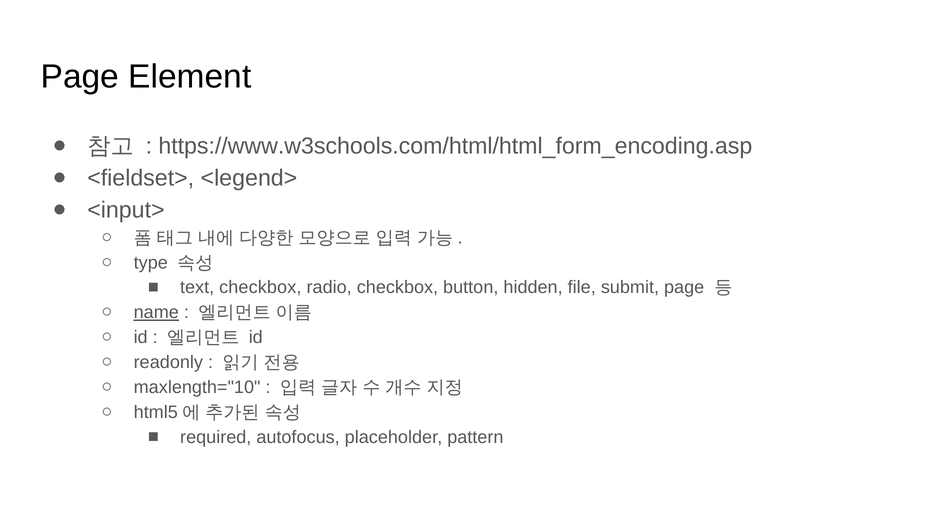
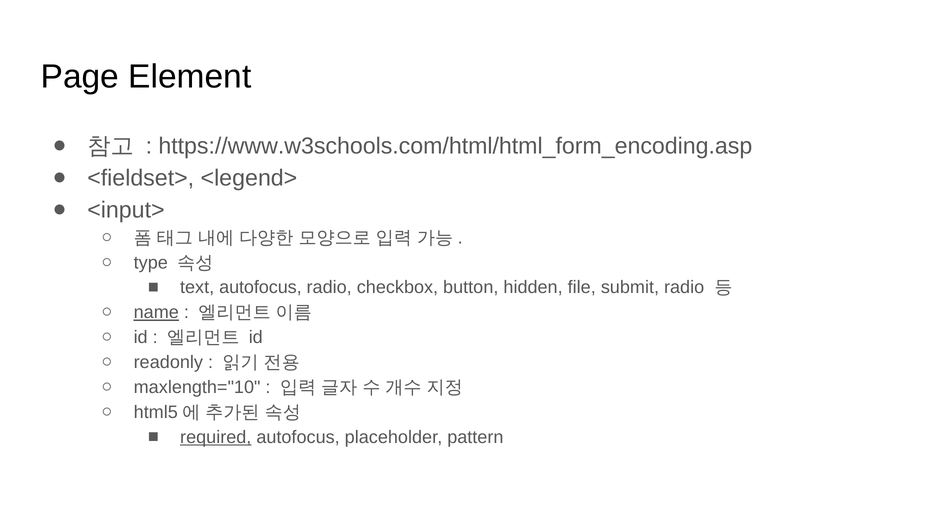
text checkbox: checkbox -> autofocus (260, 288)
submit page: page -> radio (684, 288)
required underline: none -> present (216, 437)
